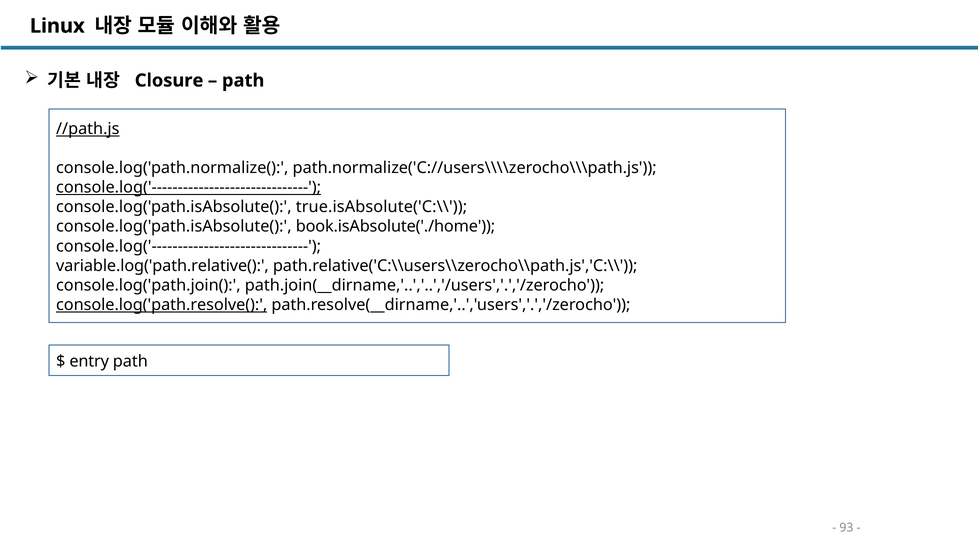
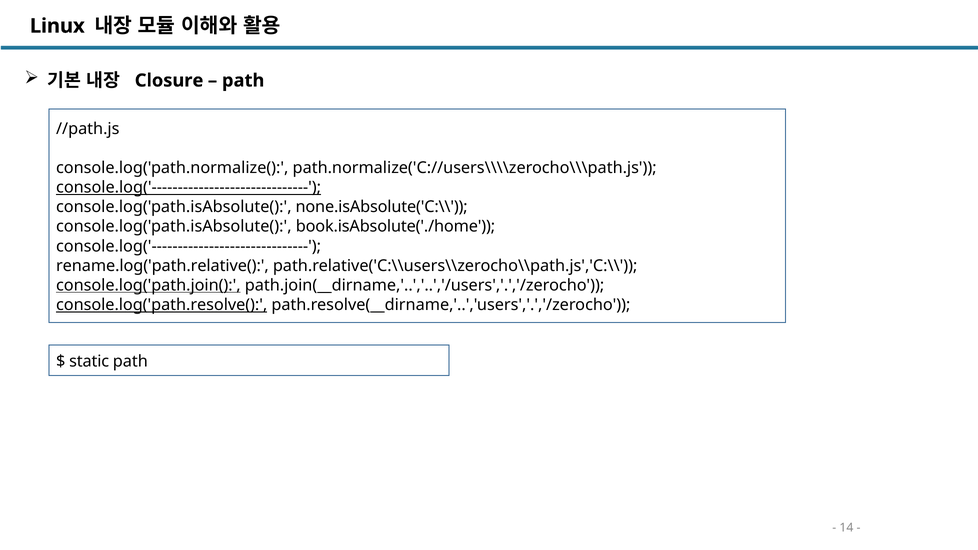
//path.js underline: present -> none (88, 129)
true.isAbsolute('C:\\: true.isAbsolute('C:\\ -> none.isAbsolute('C:\\ (382, 207)
variable.log('path.relative(: variable.log('path.relative( -> rename.log('path.relative( (162, 266)
console.log('path.join( underline: none -> present (148, 285)
entry: entry -> static (89, 361)
93: 93 -> 14 (846, 528)
